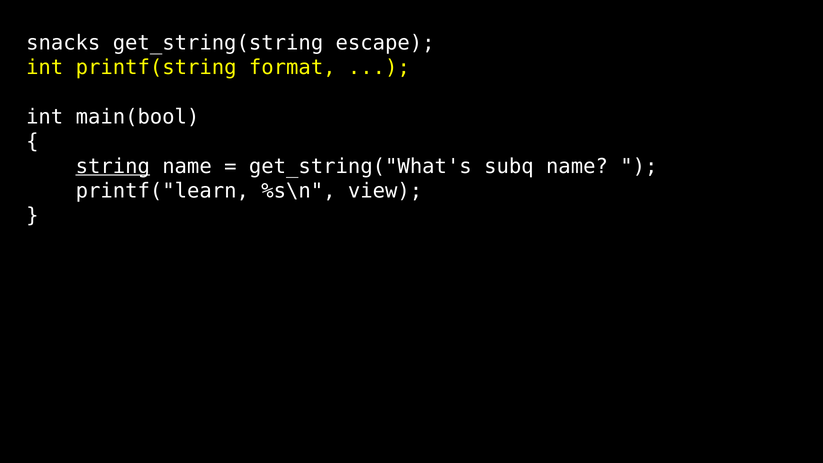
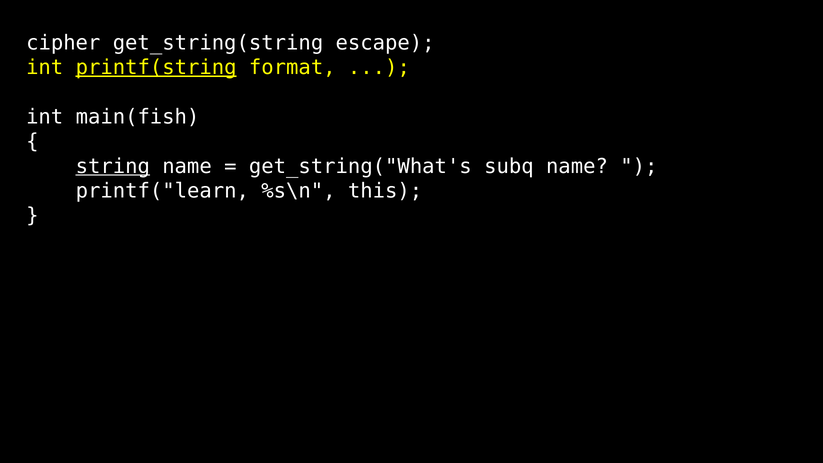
snacks: snacks -> cipher (63, 43)
printf(string underline: none -> present (156, 67)
main(bool: main(bool -> main(fish (138, 117)
view: view -> this (385, 191)
